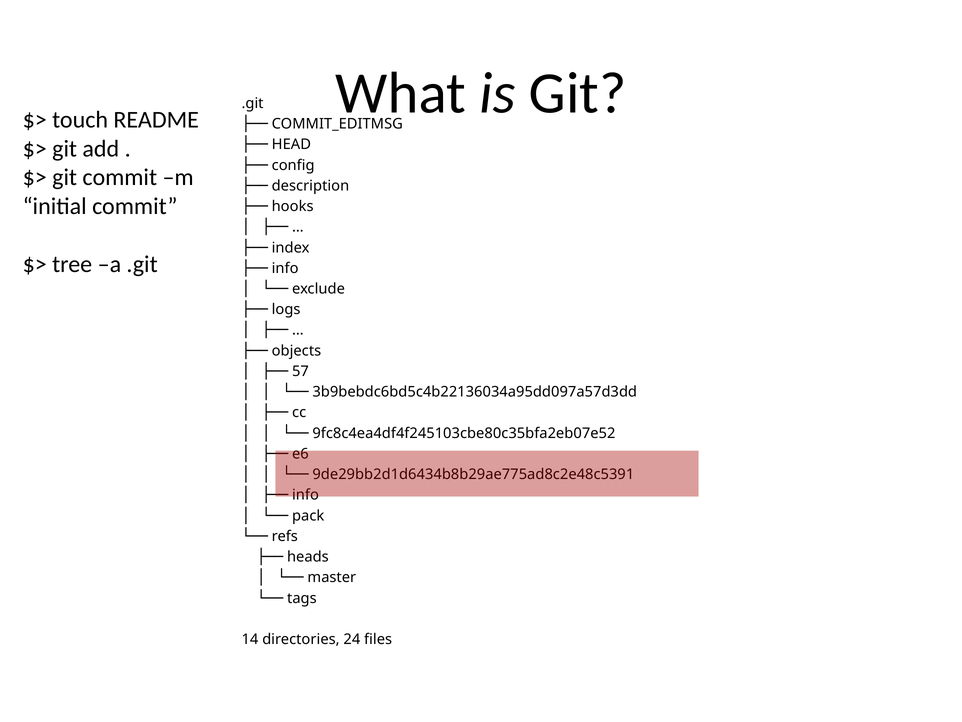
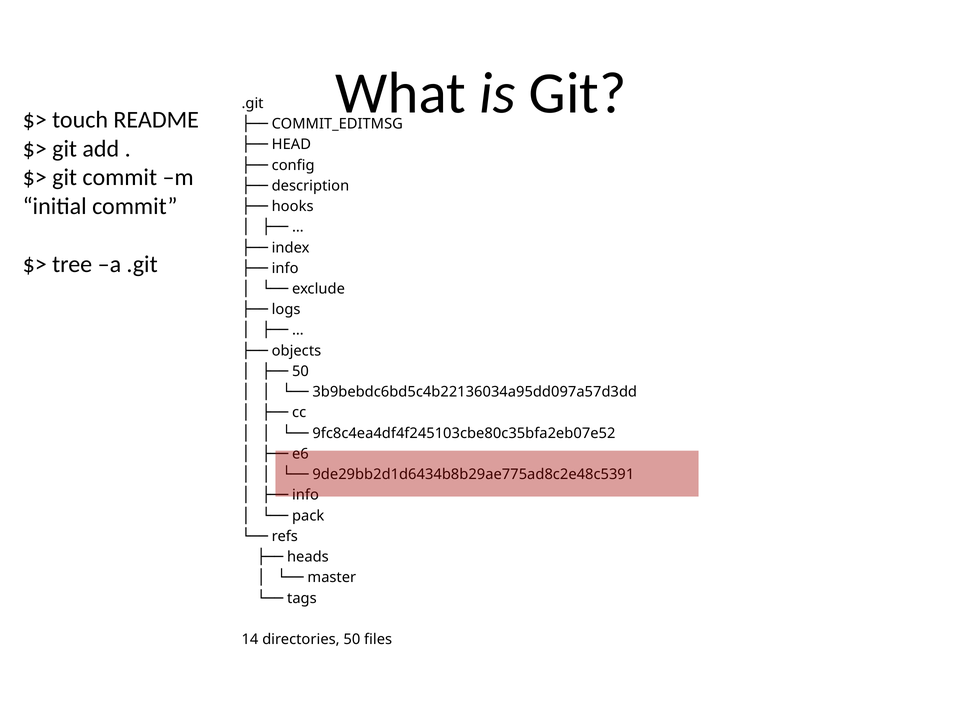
57: 57 -> 50 (301, 371)
directories 24: 24 -> 50 (352, 639)
